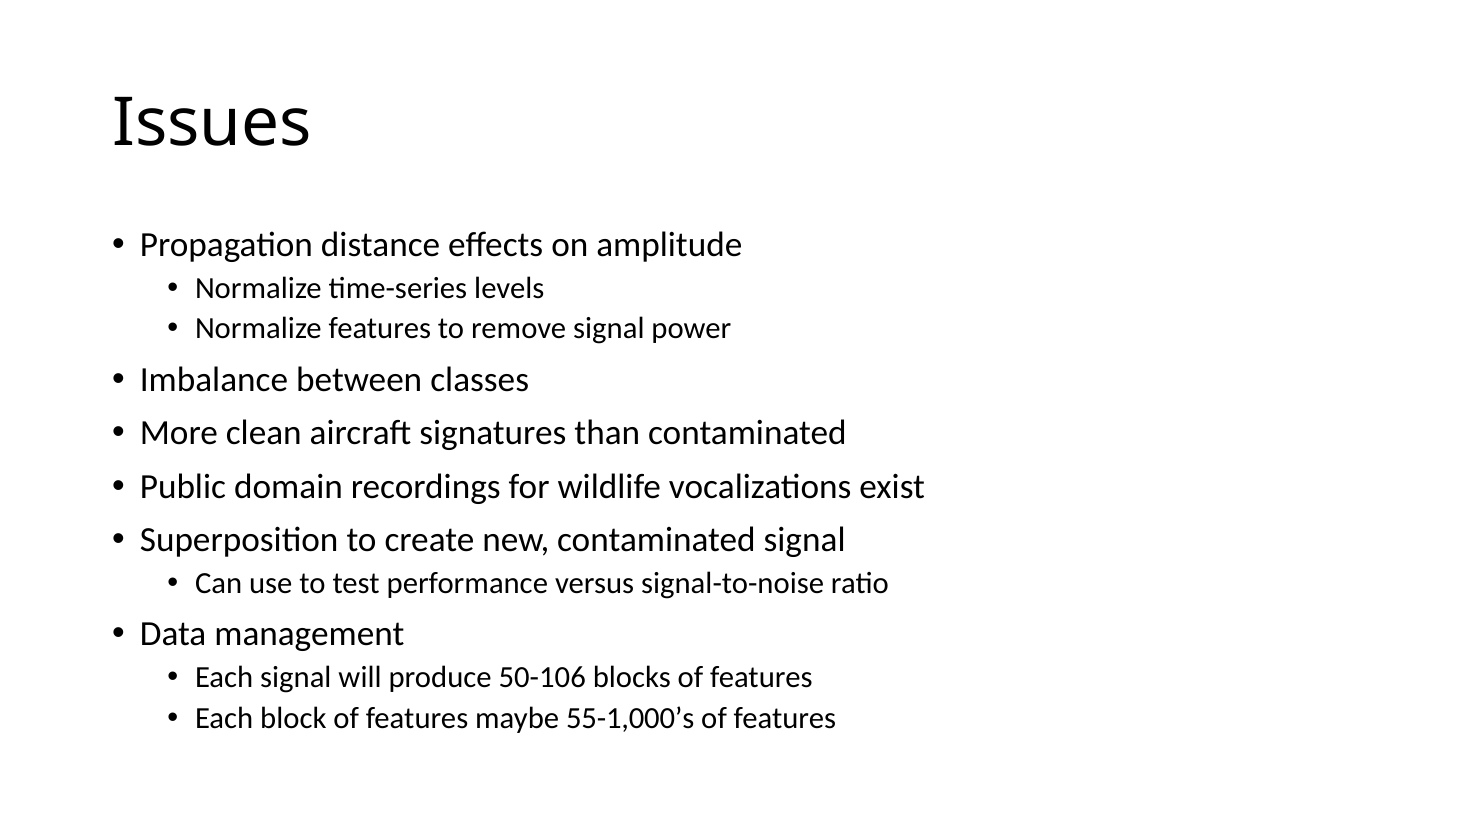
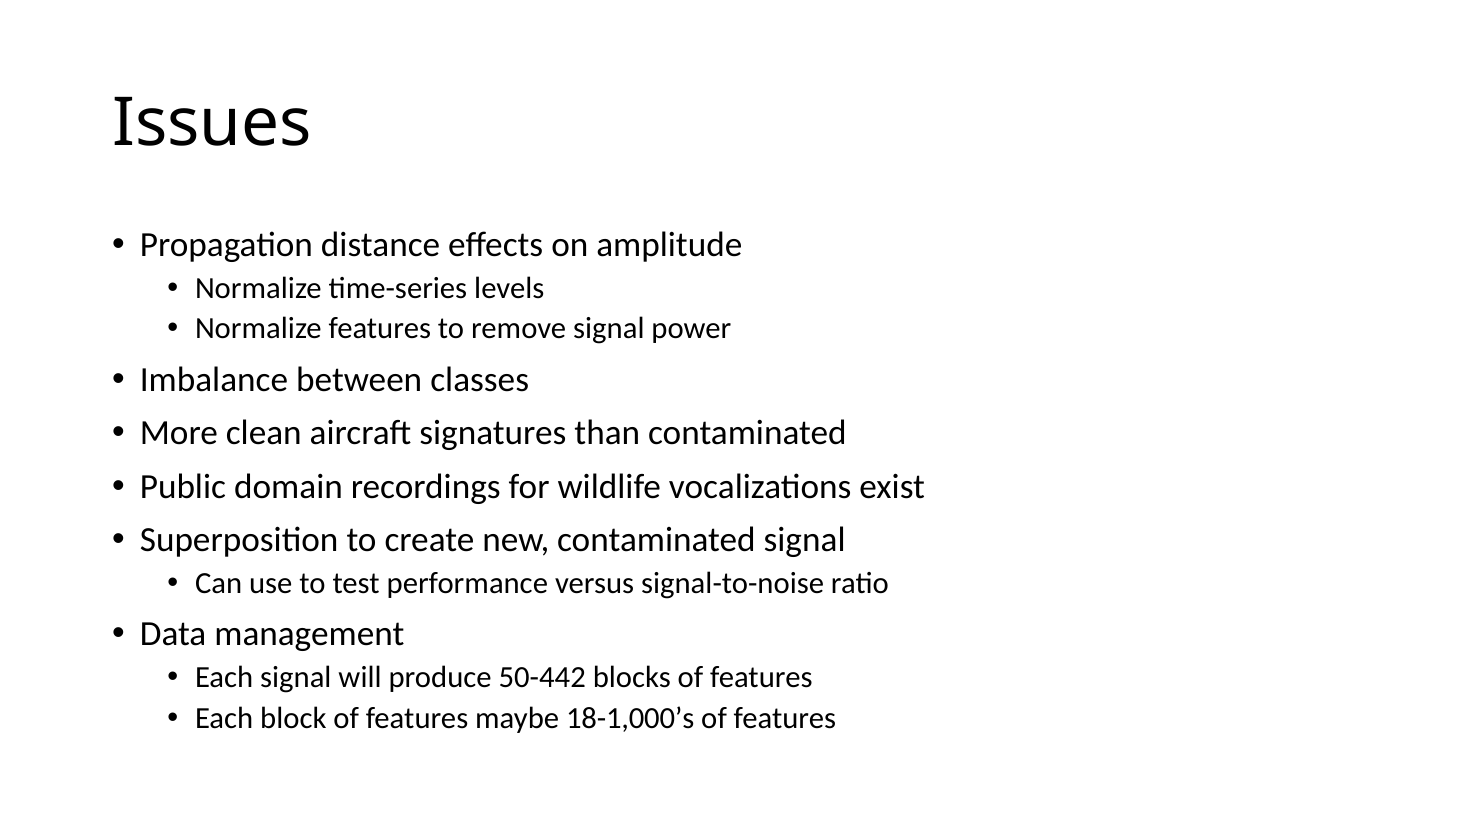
50-106: 50-106 -> 50-442 (542, 677)
55-1,000’s: 55-1,000’s -> 18-1,000’s (630, 718)
